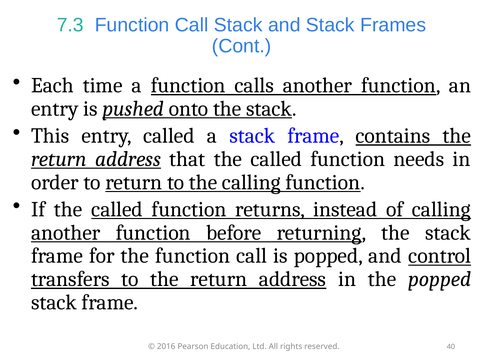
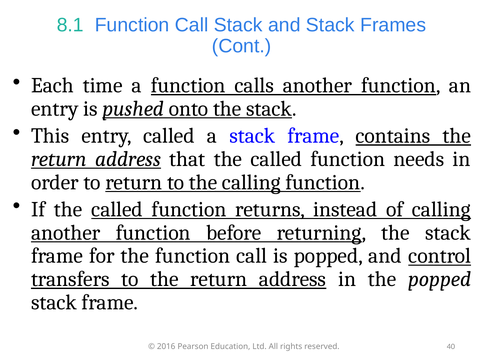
7.3: 7.3 -> 8.1 (70, 25)
